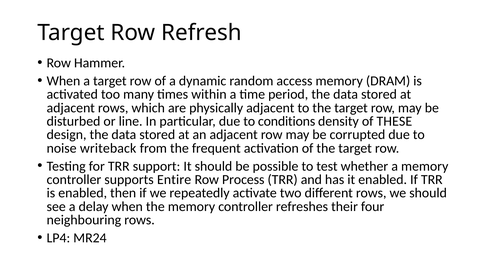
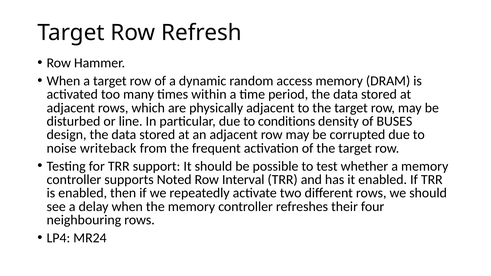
THESE: THESE -> BUSES (394, 121)
Entire: Entire -> Noted (174, 180)
Process: Process -> Interval (243, 180)
